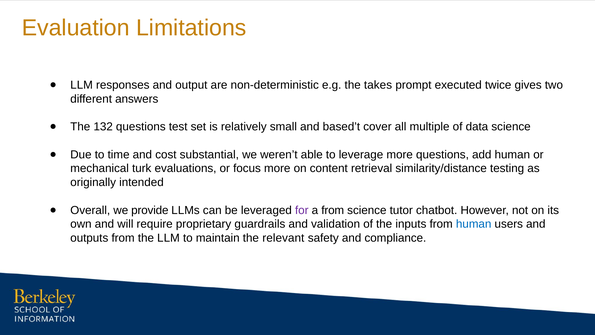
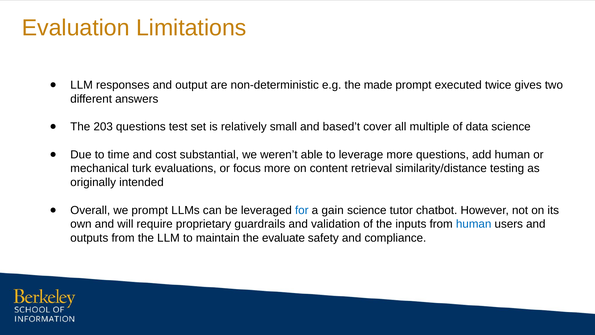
takes: takes -> made (378, 85)
132: 132 -> 203 (103, 127)
we provide: provide -> prompt (150, 210)
for colour: purple -> blue (302, 210)
a from: from -> gain (333, 210)
relevant: relevant -> evaluate (283, 238)
